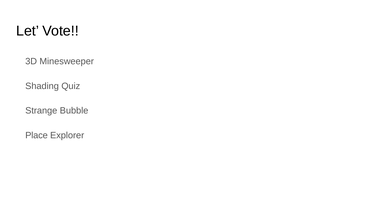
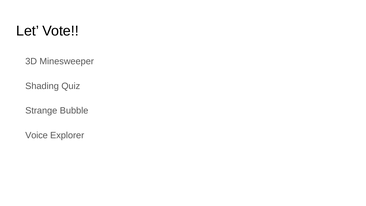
Place: Place -> Voice (37, 135)
